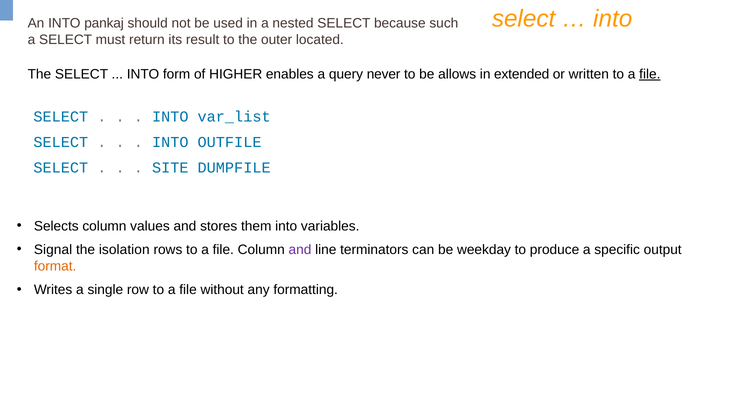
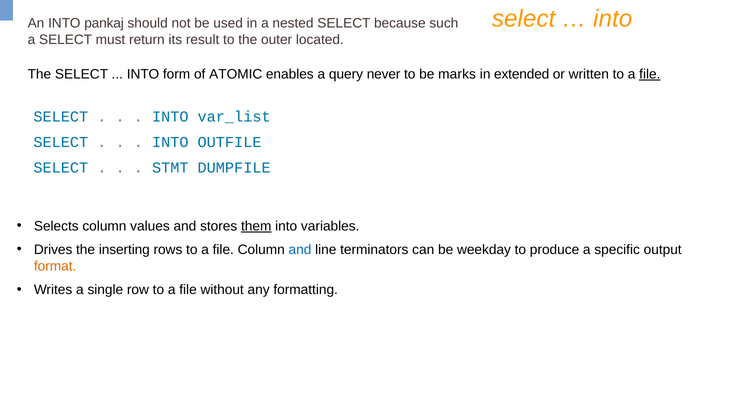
HIGHER: HIGHER -> ATOMIC (236, 74)
allows: allows -> marks (457, 74)
SITE: SITE -> STMT (170, 168)
them underline: none -> present (256, 226)
Signal: Signal -> Drives (53, 250)
isolation: isolation -> inserting (124, 250)
and colour: purple -> blue (300, 250)
